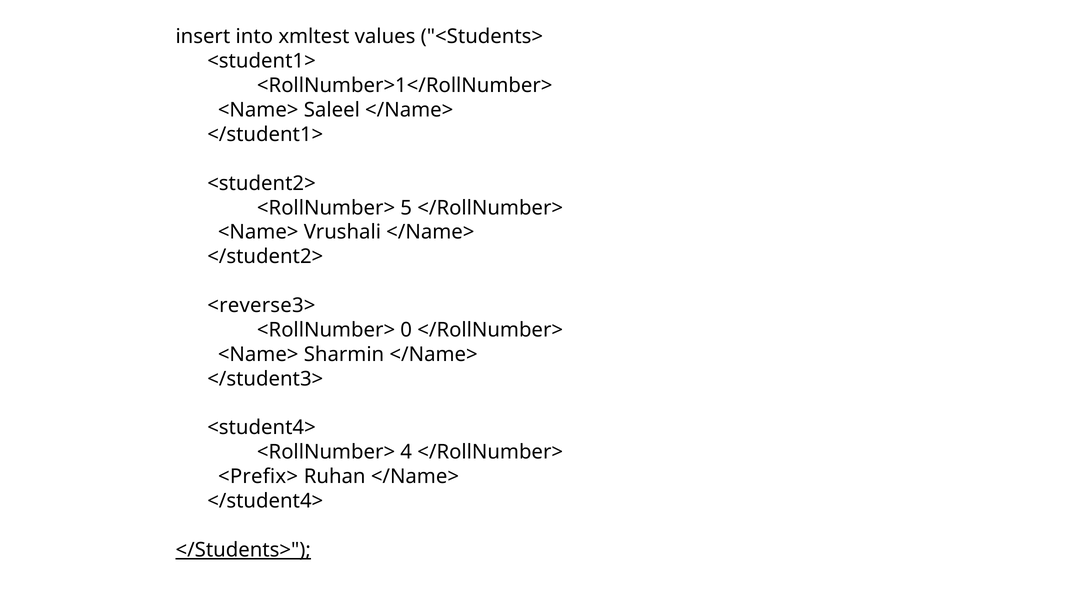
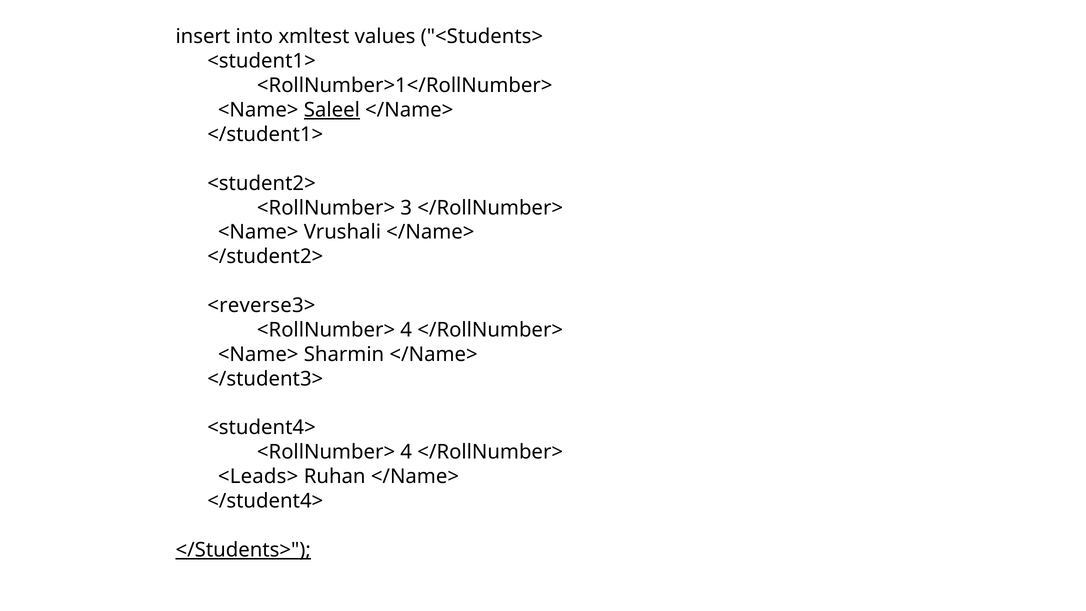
Saleel underline: none -> present (332, 110)
5: 5 -> 3 (406, 208)
0: 0 -> 4 (406, 330)
<Prefix>: <Prefix> -> <Leads> (258, 477)
